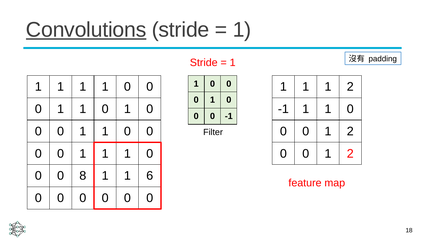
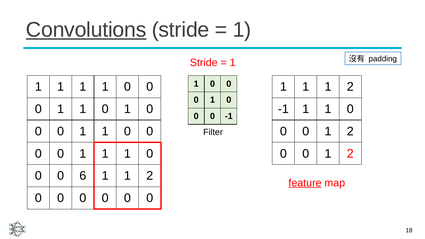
8: 8 -> 6 (83, 176)
6: 6 -> 2 (150, 176)
feature underline: none -> present (305, 183)
